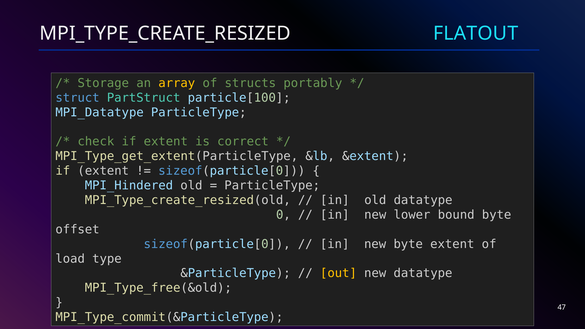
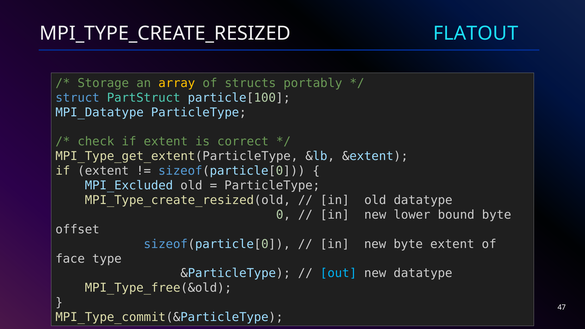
MPI_Hindered: MPI_Hindered -> MPI_Excluded (129, 186)
load: load -> face (70, 259)
out colour: yellow -> light blue (338, 273)
